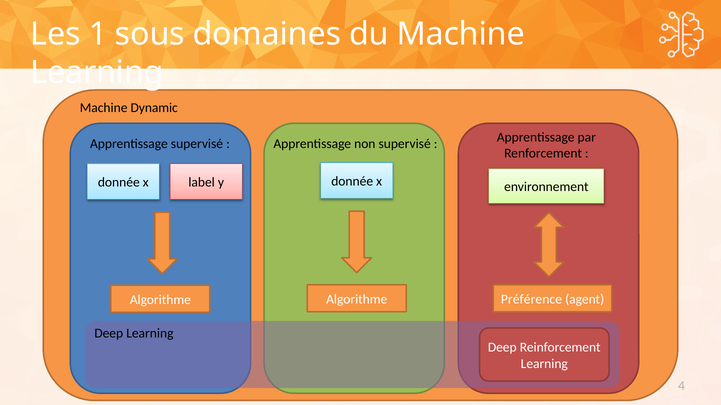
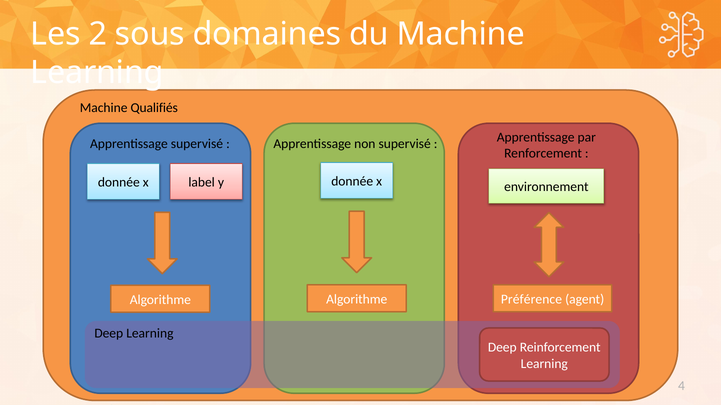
1: 1 -> 2 (98, 34)
Dynamic: Dynamic -> Qualifiés (154, 108)
